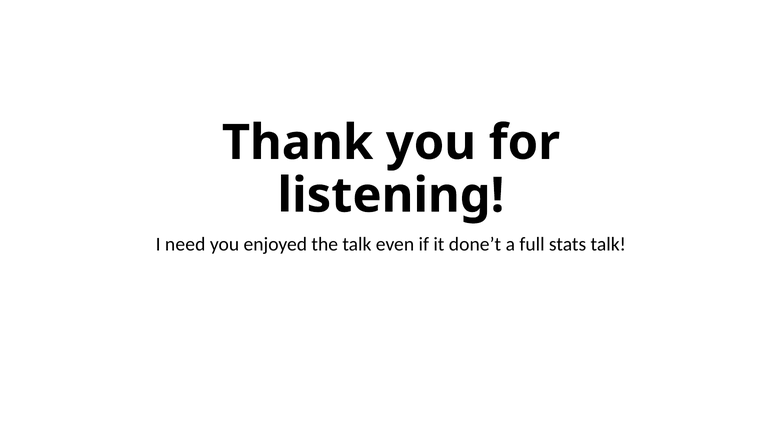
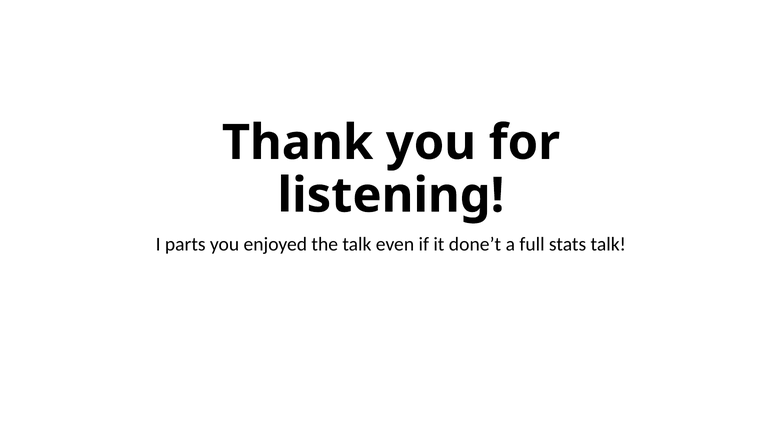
need: need -> parts (185, 244)
